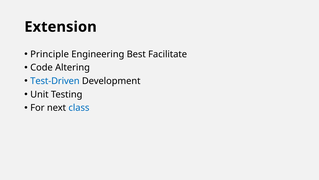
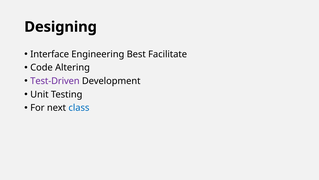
Extension: Extension -> Designing (61, 27)
Principle: Principle -> Interface (50, 54)
Test-Driven colour: blue -> purple (55, 81)
